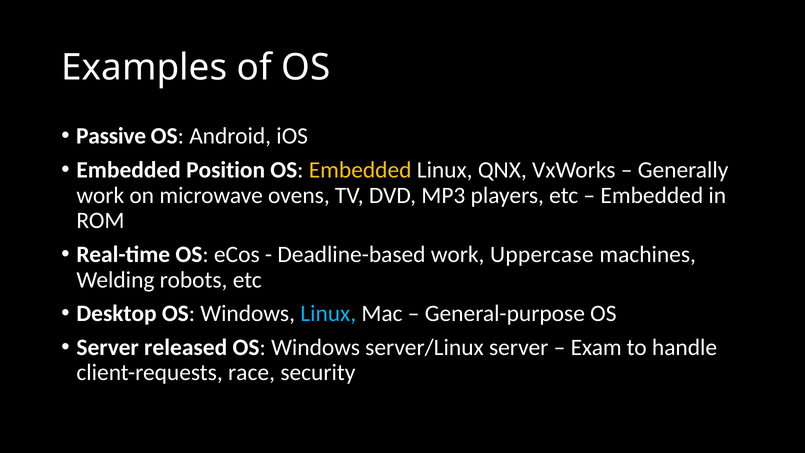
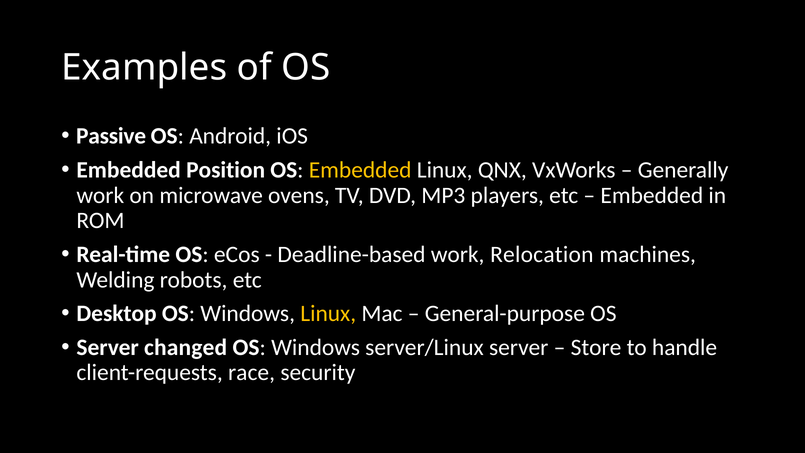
Uppercase: Uppercase -> Relocation (542, 254)
Linux colour: light blue -> yellow (328, 313)
released: released -> changed (186, 347)
Exam: Exam -> Store (596, 347)
